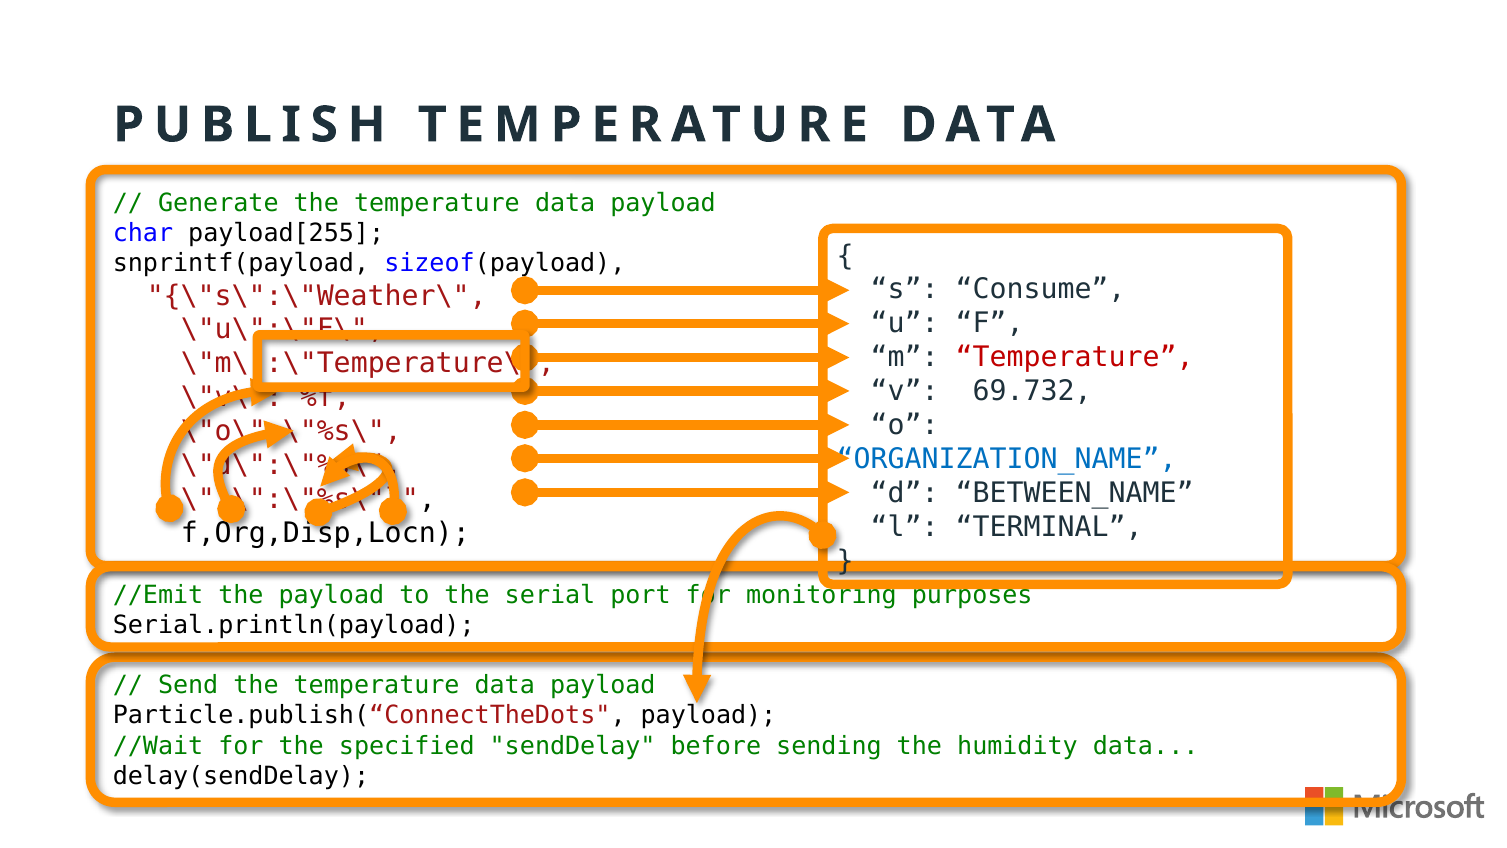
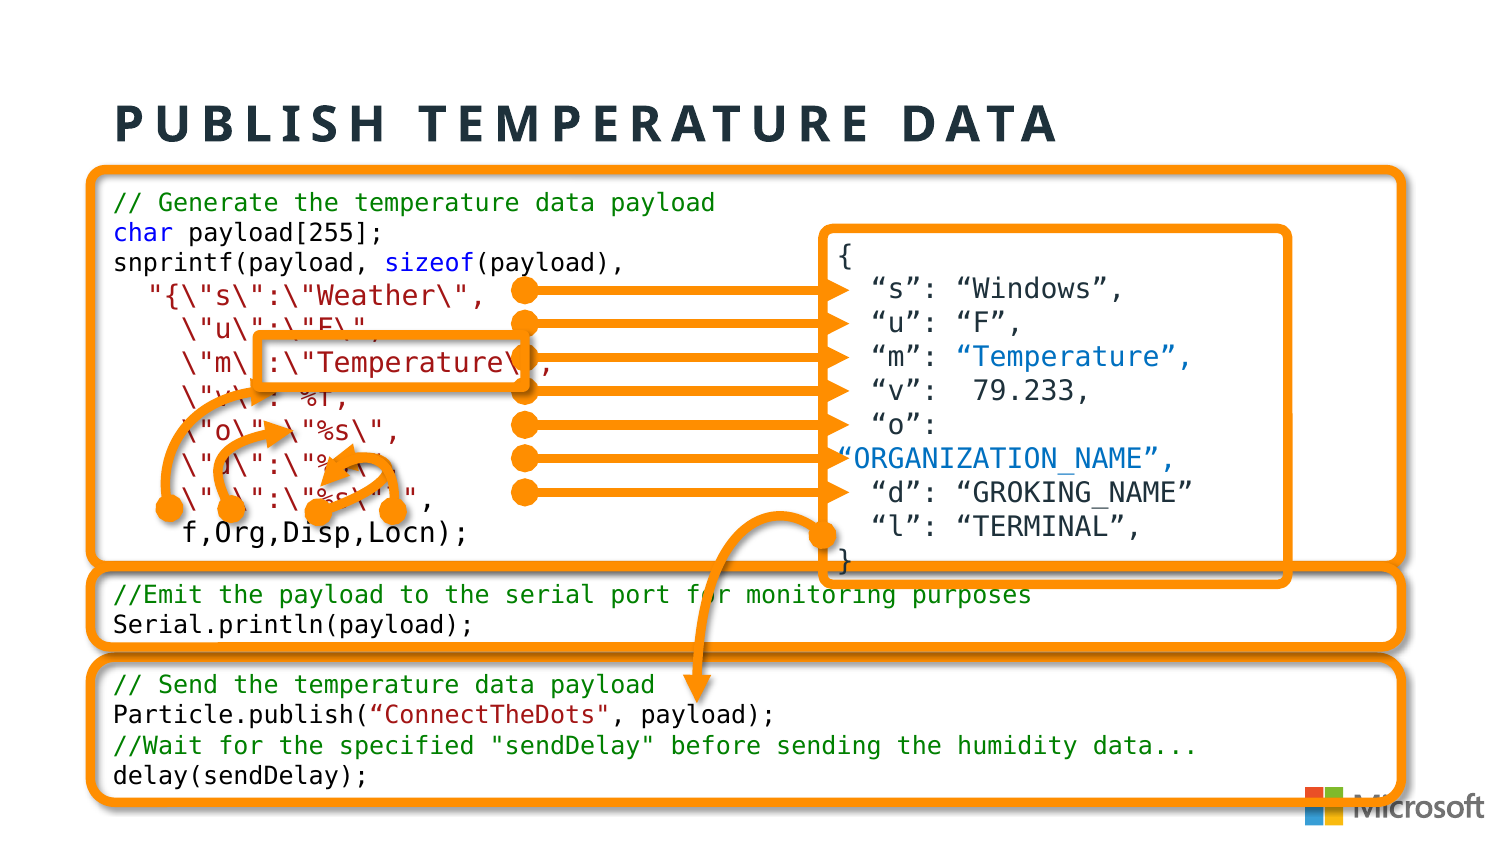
Consume: Consume -> Windows (1041, 290)
Temperature colour: red -> blue (1075, 357)
69.732: 69.732 -> 79.233 (1032, 391)
BETWEEN_NAME: BETWEEN_NAME -> GROKING_NAME (1075, 493)
